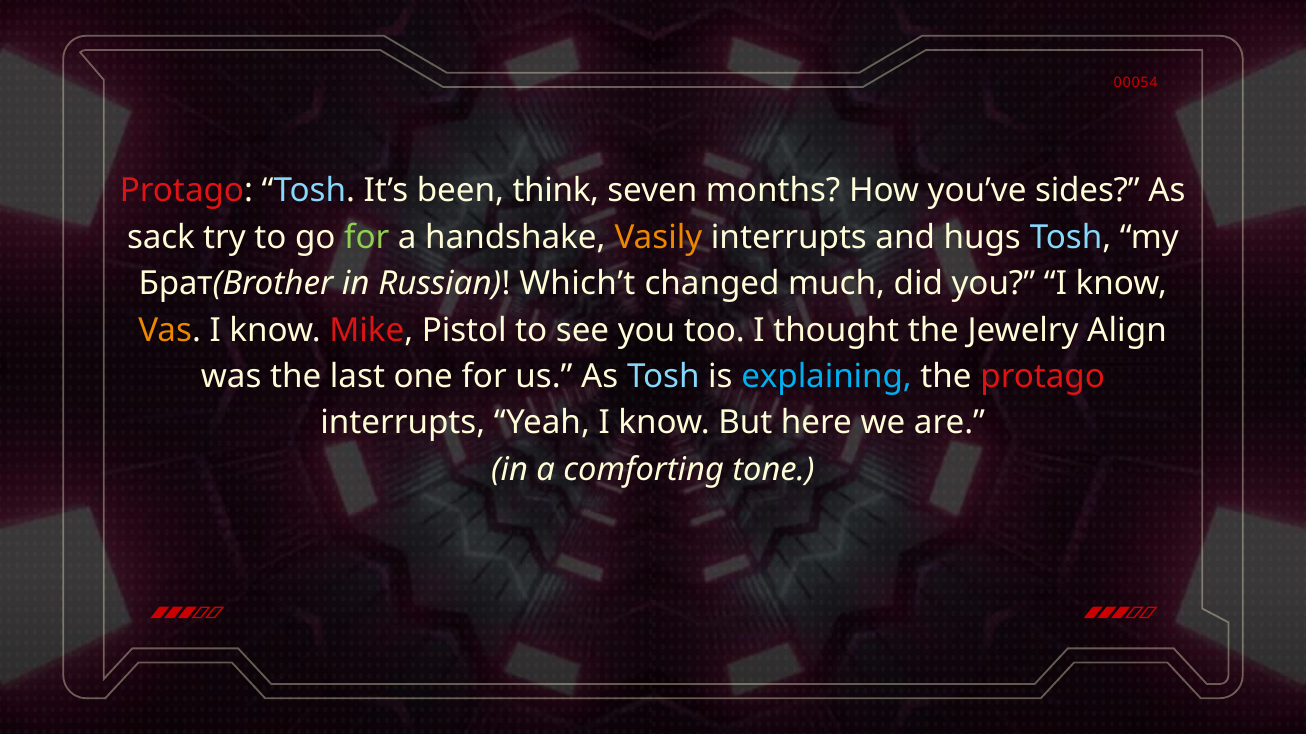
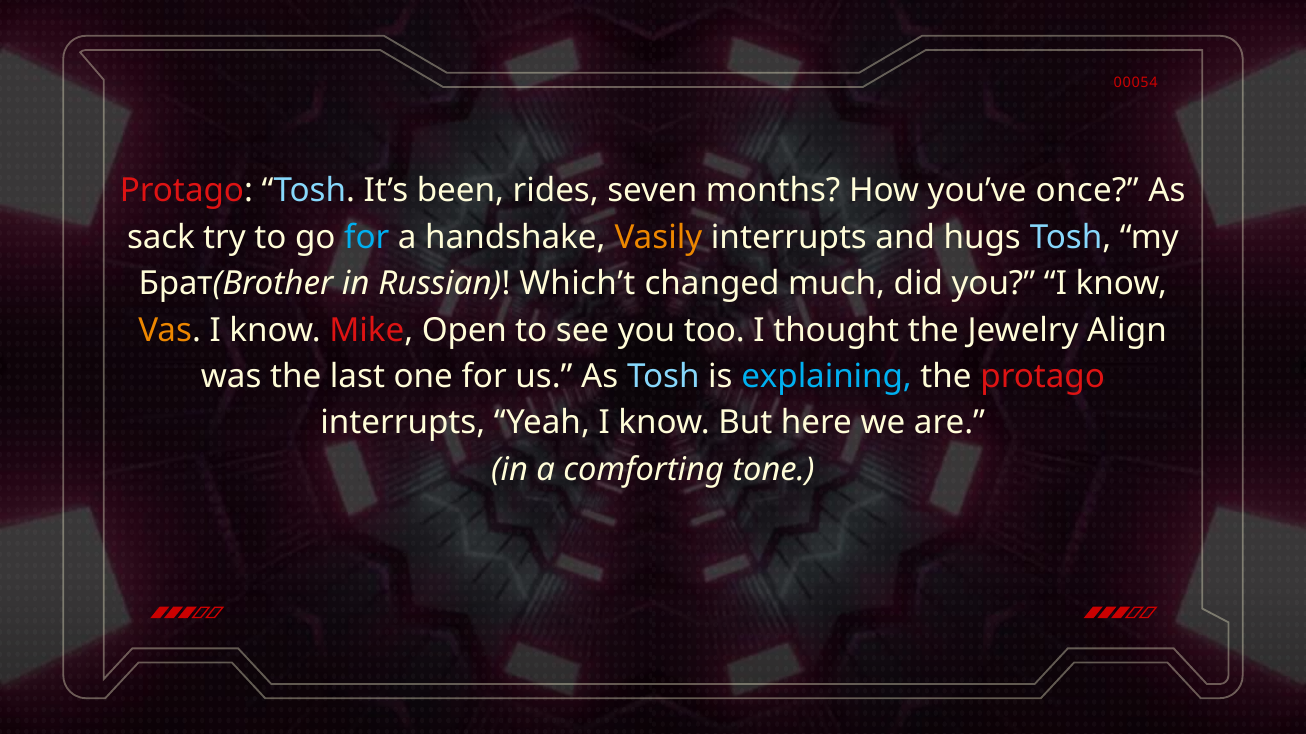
think: think -> rides (556, 191)
sides: sides -> once (1087, 191)
for colour: light green -> light blue (367, 237)
Pistol: Pistol -> Open (464, 330)
